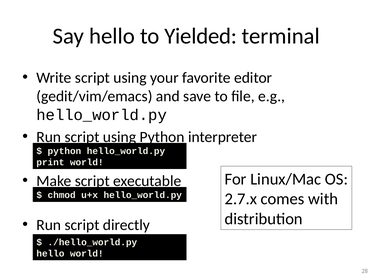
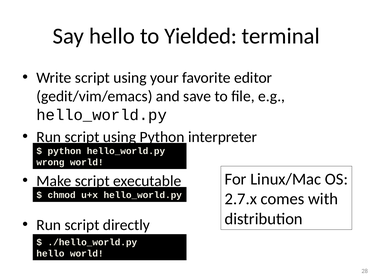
print: print -> wrong (50, 162)
